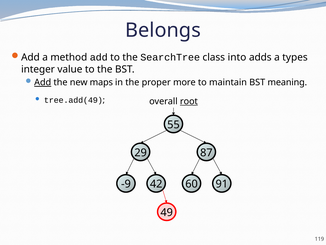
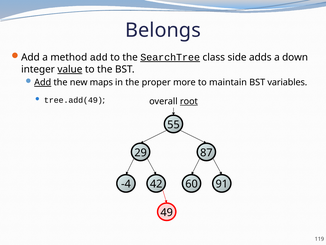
SearchTree underline: none -> present (170, 57)
into: into -> side (237, 57)
types: types -> down (295, 57)
value underline: none -> present (70, 69)
meaning: meaning -> variables (287, 82)
-9: -9 -> -4 (126, 184)
